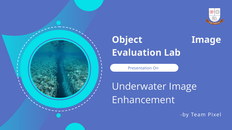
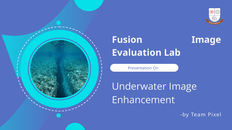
Object: Object -> Fusion (127, 40)
